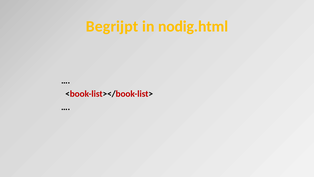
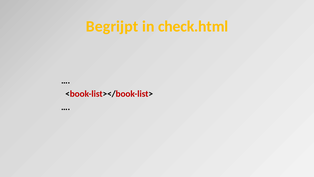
nodig.html: nodig.html -> check.html (193, 26)
